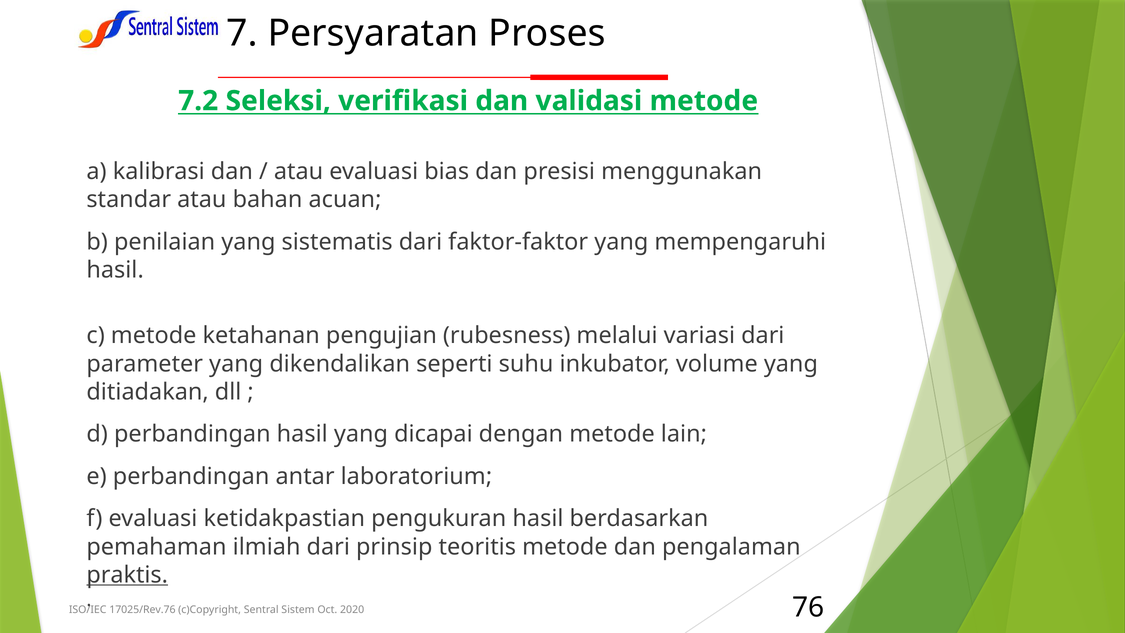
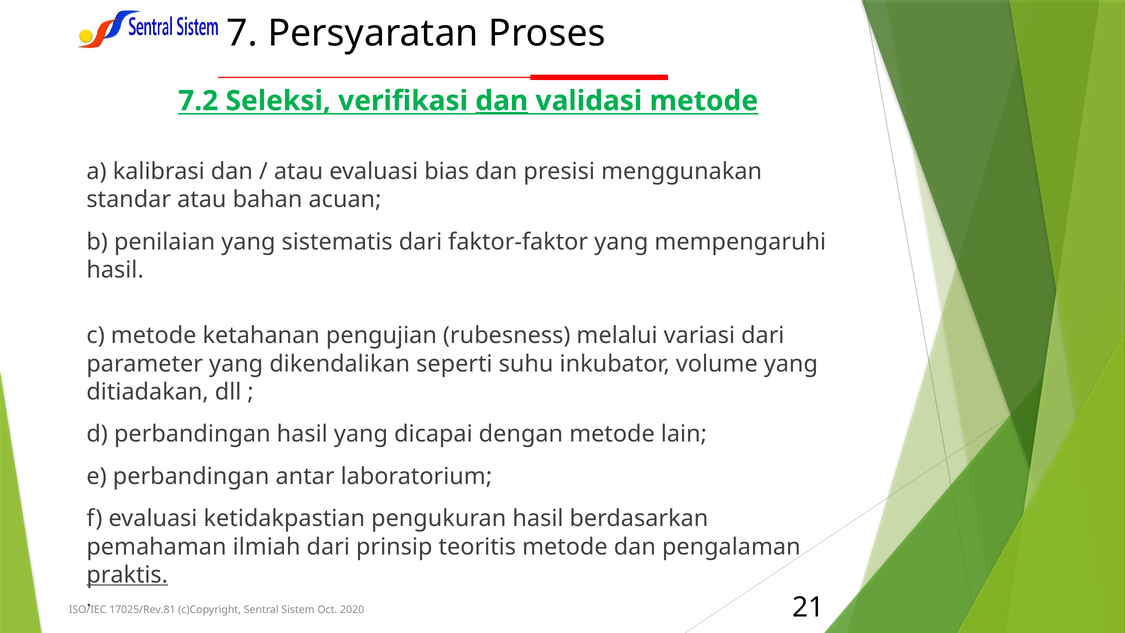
dan underline: none -> present (502, 101)
17025/Rev.76: 17025/Rev.76 -> 17025/Rev.81 (142, 610)
76: 76 -> 21 (808, 608)
